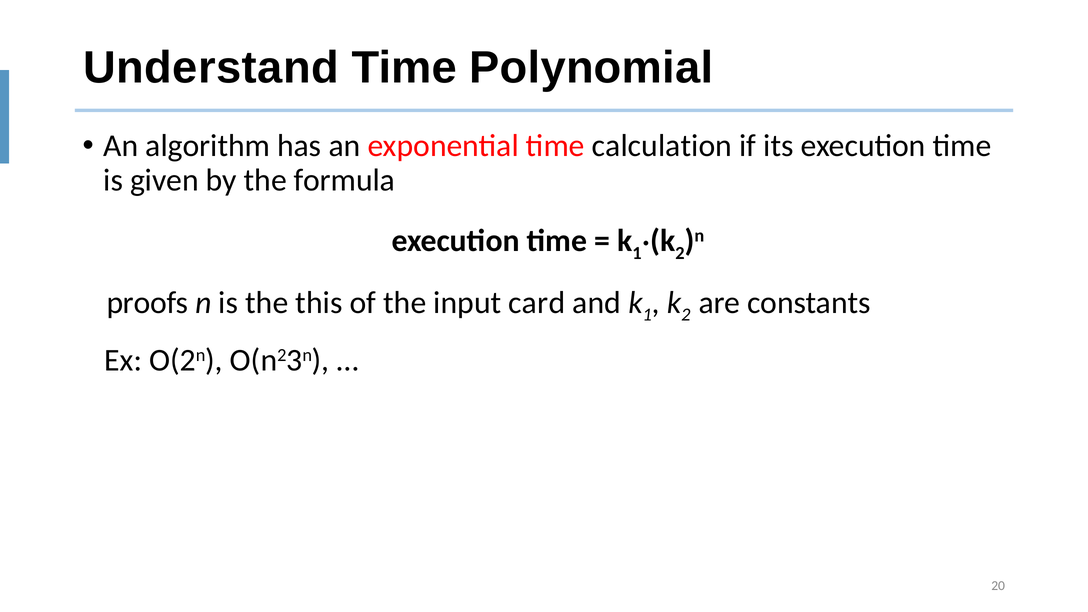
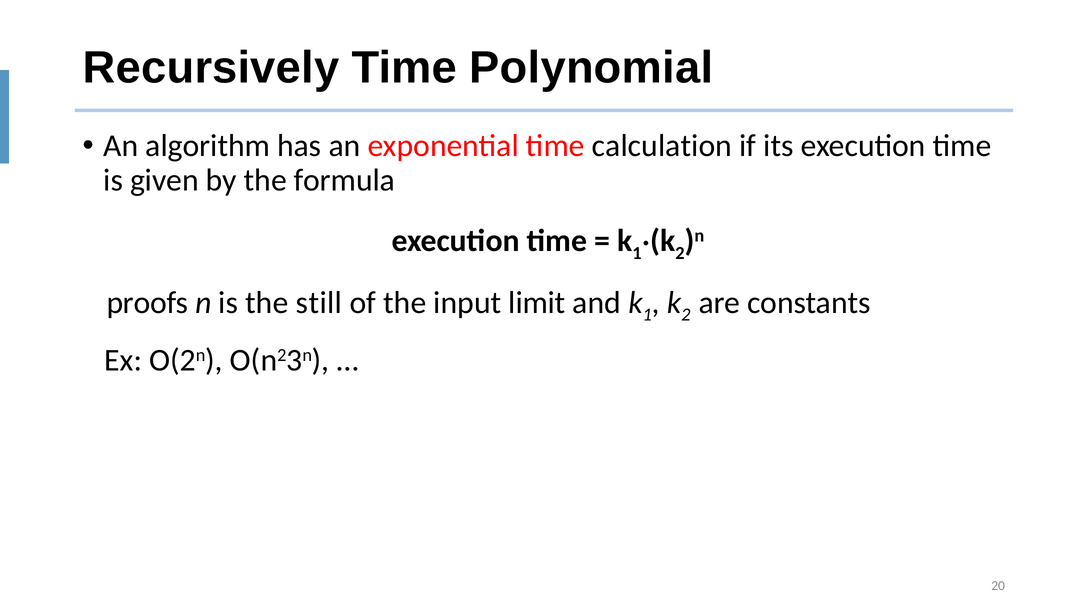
Understand: Understand -> Recursively (211, 68)
this: this -> still (319, 303)
card: card -> limit (537, 303)
